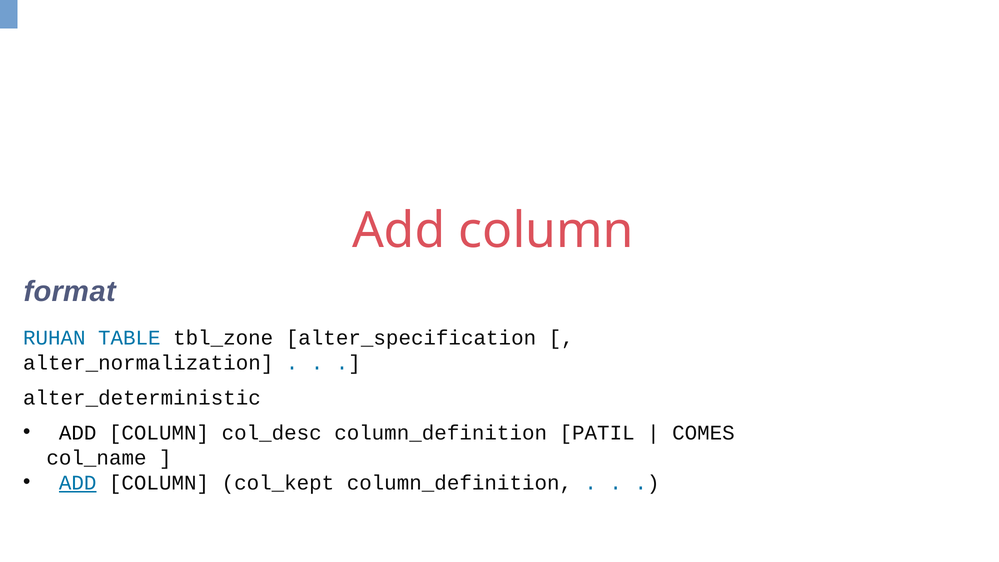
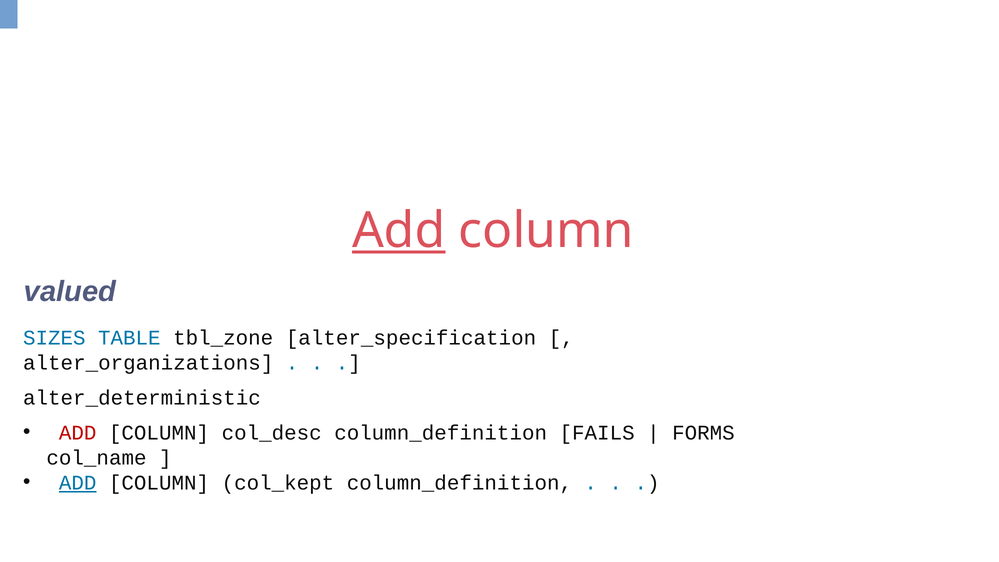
Add underline: none -> present (399, 231)
format: format -> valued (70, 292)
RUHAN: RUHAN -> SIZES (54, 338)
alter_normalization: alter_normalization -> alter_organizations (148, 363)
ADD colour: black -> red (78, 433)
PATIL: PATIL -> FAILS (597, 433)
COMES: COMES -> FORMS (703, 433)
